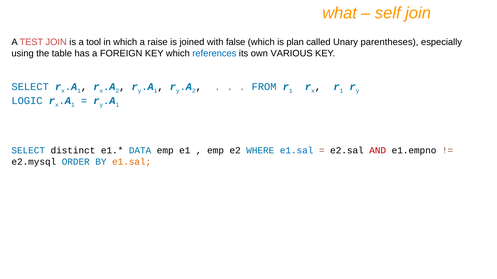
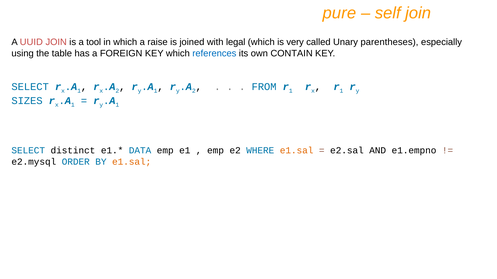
what: what -> pure (339, 13)
TEST: TEST -> UUID (31, 42)
false: false -> legal (236, 42)
plan: plan -> very (295, 42)
VARIOUS: VARIOUS -> CONTAIN (292, 53)
LOGIC: LOGIC -> SIZES (27, 101)
e1.sal colour: blue -> orange (297, 151)
AND colour: red -> black (378, 151)
